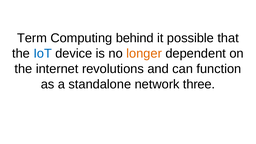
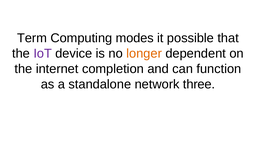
behind: behind -> modes (135, 38)
IoT colour: blue -> purple (43, 53)
revolutions: revolutions -> completion (113, 69)
